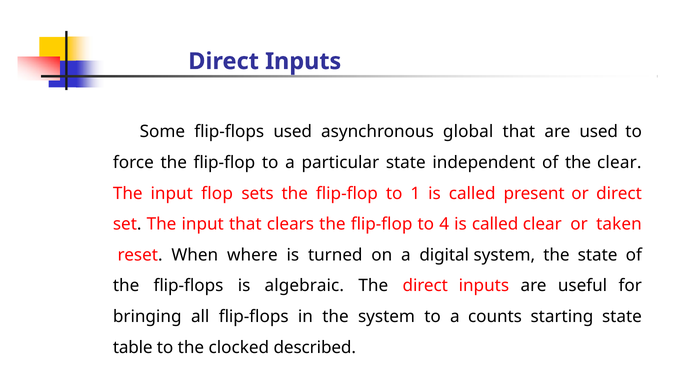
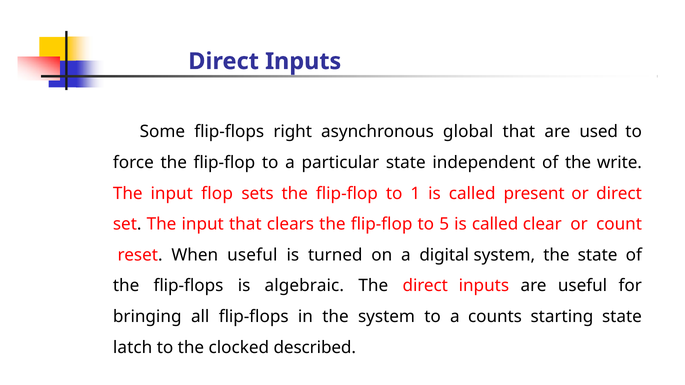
flip-flops used: used -> right (293, 132)
the clear: clear -> write (619, 163)
4: 4 -> 5 (444, 224)
taken: taken -> count (619, 224)
When where: where -> useful (252, 255)
table: table -> latch (133, 348)
